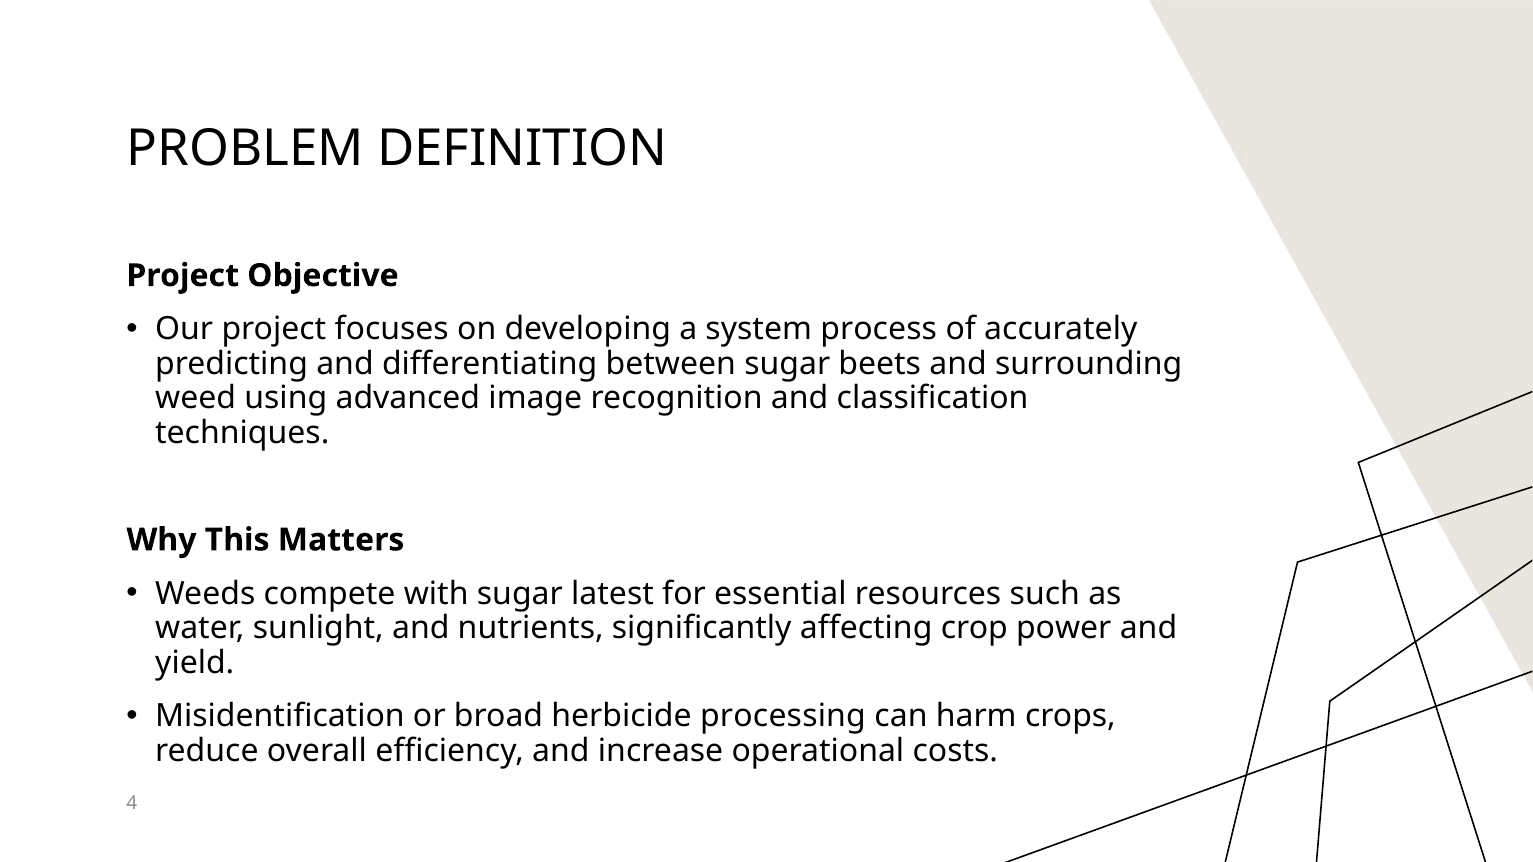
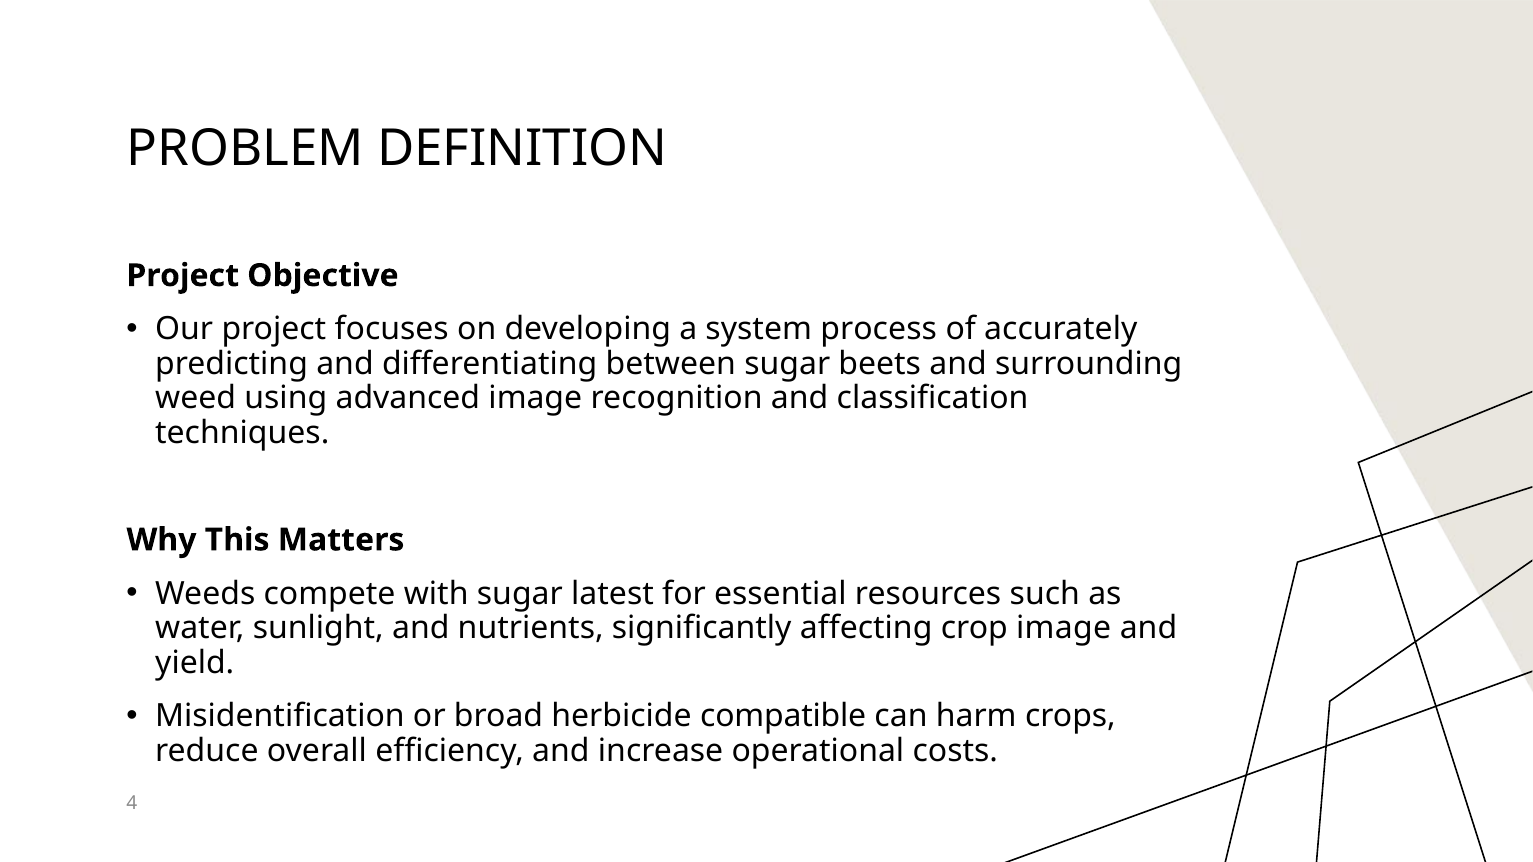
crop power: power -> image (1064, 628)
processing: processing -> compatible (783, 716)
